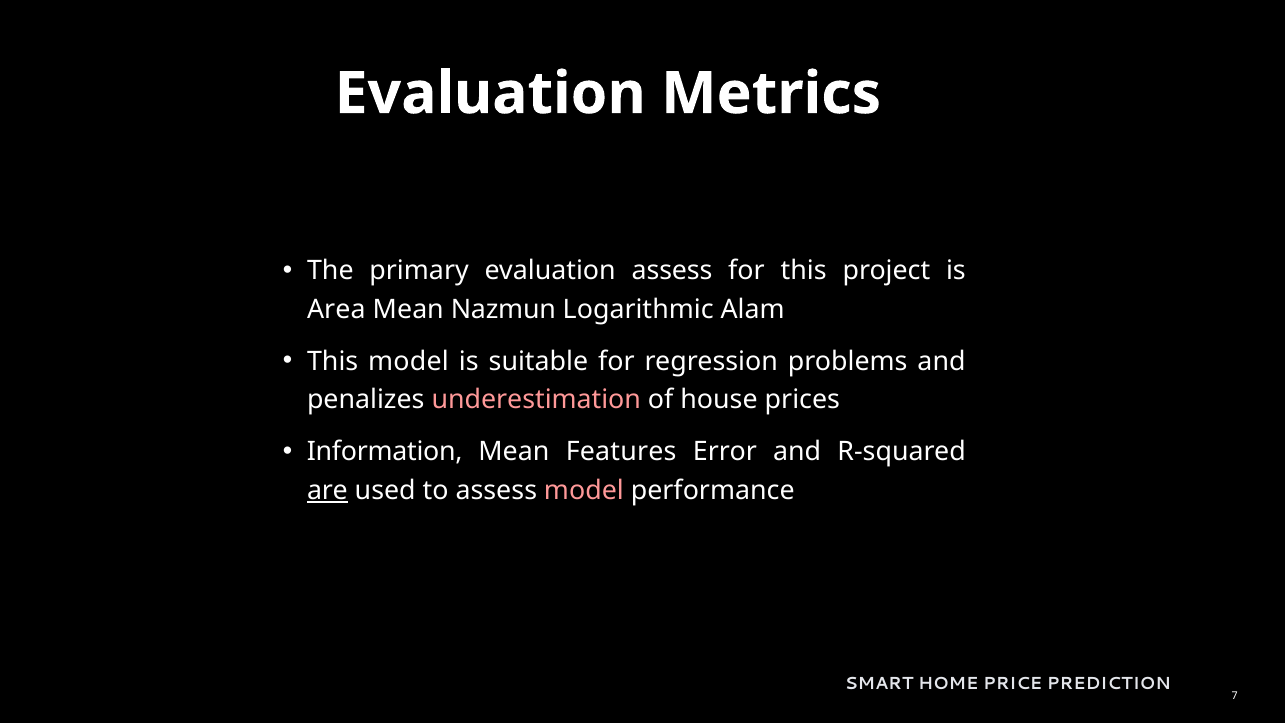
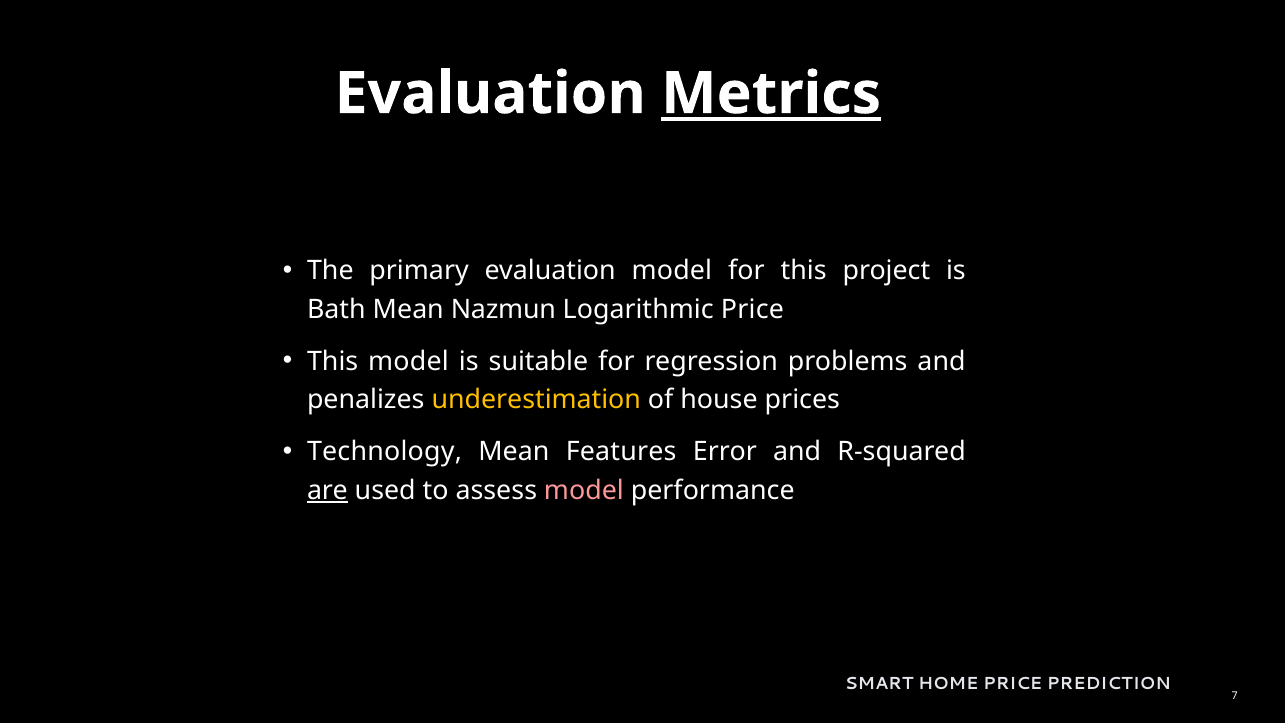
Metrics underline: none -> present (771, 94)
evaluation assess: assess -> model (672, 271)
Area: Area -> Bath (336, 309)
Logarithmic Alam: Alam -> Price (752, 309)
underestimation colour: pink -> yellow (536, 400)
Information: Information -> Technology (384, 452)
